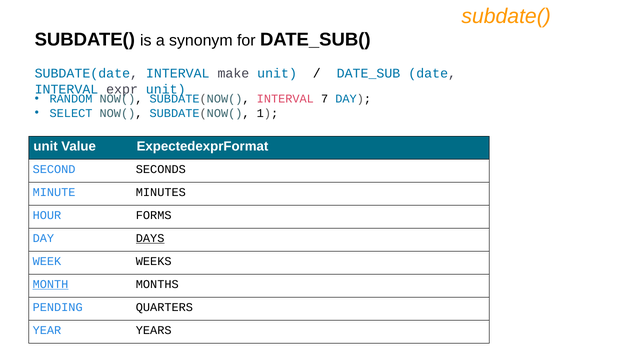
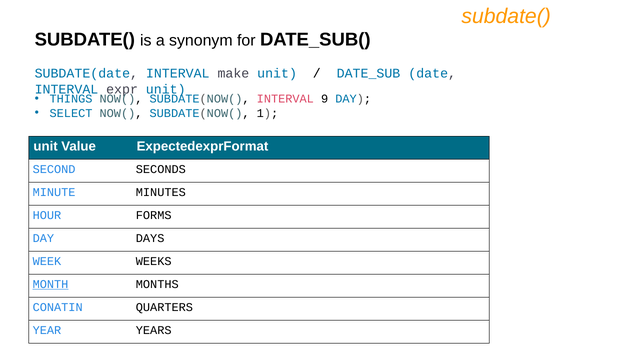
RANDOM: RANDOM -> THINGS (71, 99)
7: 7 -> 9 (325, 99)
DAYS underline: present -> none (150, 238)
PENDING: PENDING -> CONATIN (58, 307)
